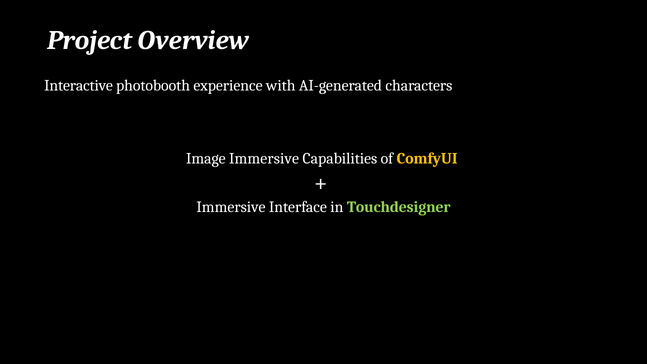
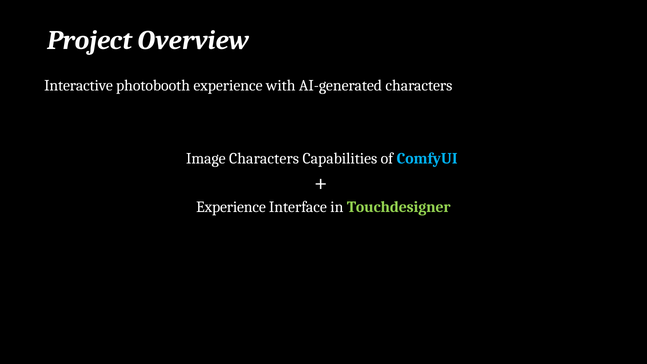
Image Immersive: Immersive -> Characters (264, 158)
ComfyUI colour: yellow -> light blue (427, 158)
Immersive: Immersive -> Experience (231, 207)
